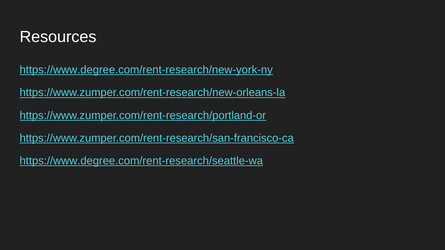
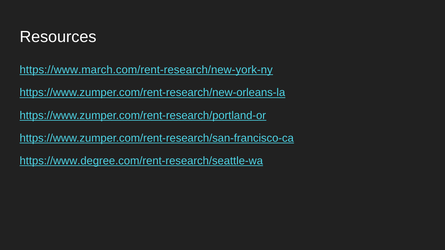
https://www.degree.com/rent-research/new-york-ny: https://www.degree.com/rent-research/new-york-ny -> https://www.march.com/rent-research/new-york-ny (146, 70)
